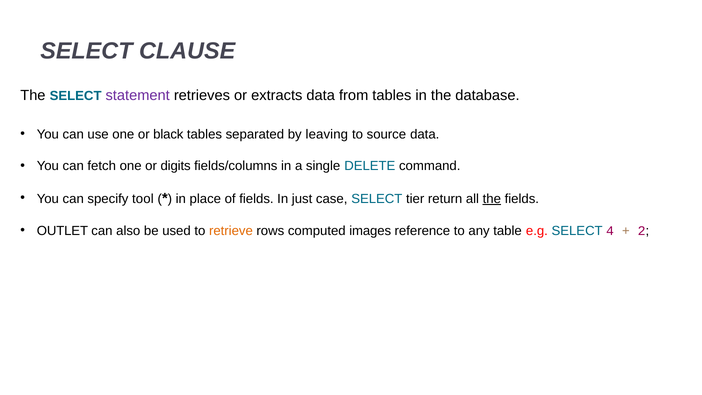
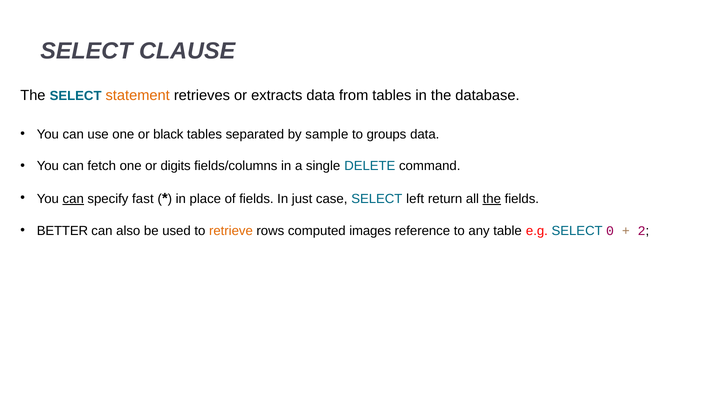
statement colour: purple -> orange (138, 95)
leaving: leaving -> sample (327, 134)
source: source -> groups (386, 134)
can underline: none -> present (73, 199)
tool: tool -> fast (143, 199)
tier: tier -> left (415, 199)
OUTLET: OUTLET -> BETTER (62, 231)
4: 4 -> 0 (610, 231)
